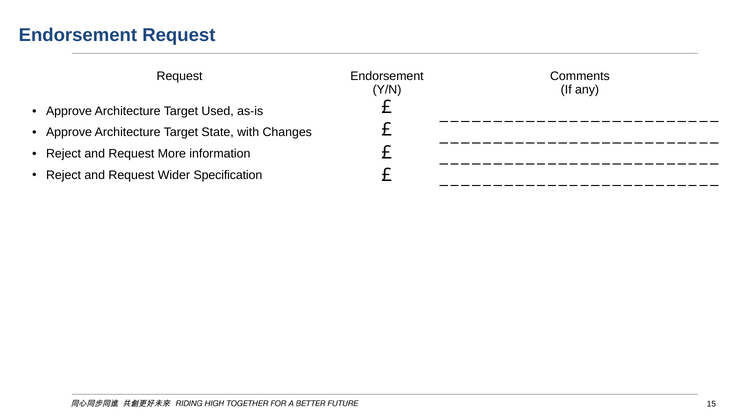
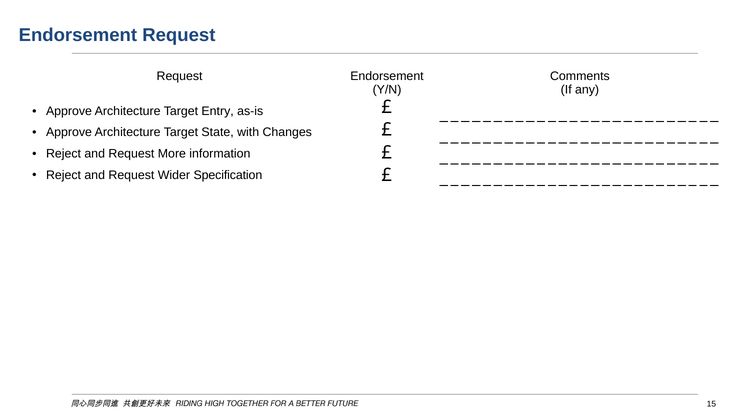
Used: Used -> Entry (218, 111)
